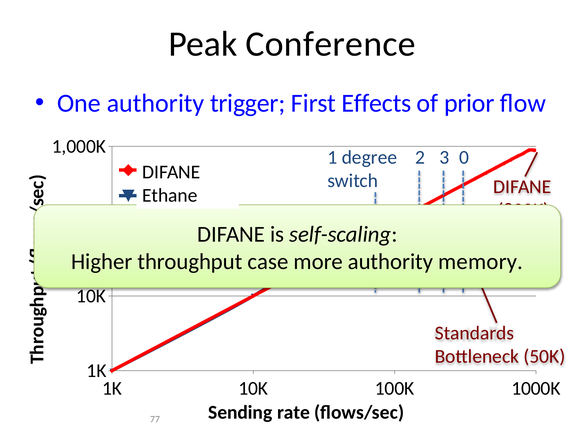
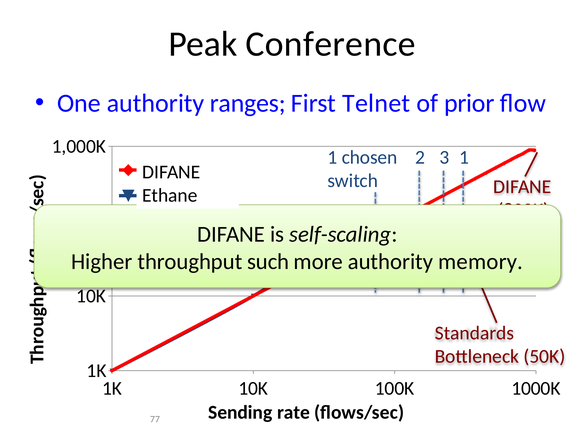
trigger: trigger -> ranges (248, 103)
Effects: Effects -> Telnet (376, 103)
degree: degree -> chosen (369, 157)
3 0: 0 -> 1 (464, 157)
case: case -> such (268, 261)
